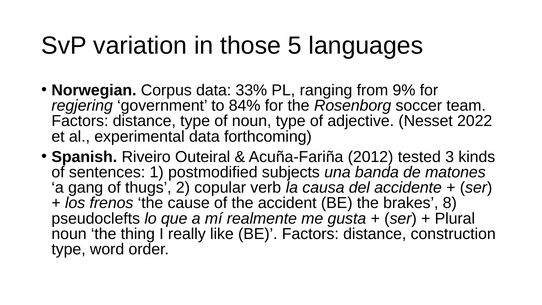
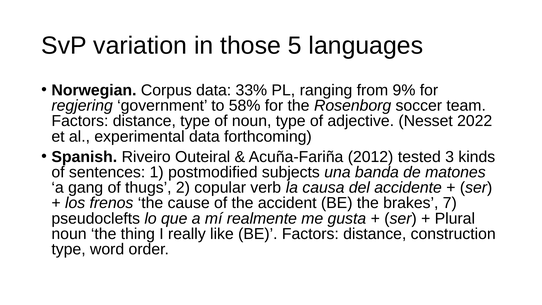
84%: 84% -> 58% (245, 106)
8: 8 -> 7 (450, 203)
